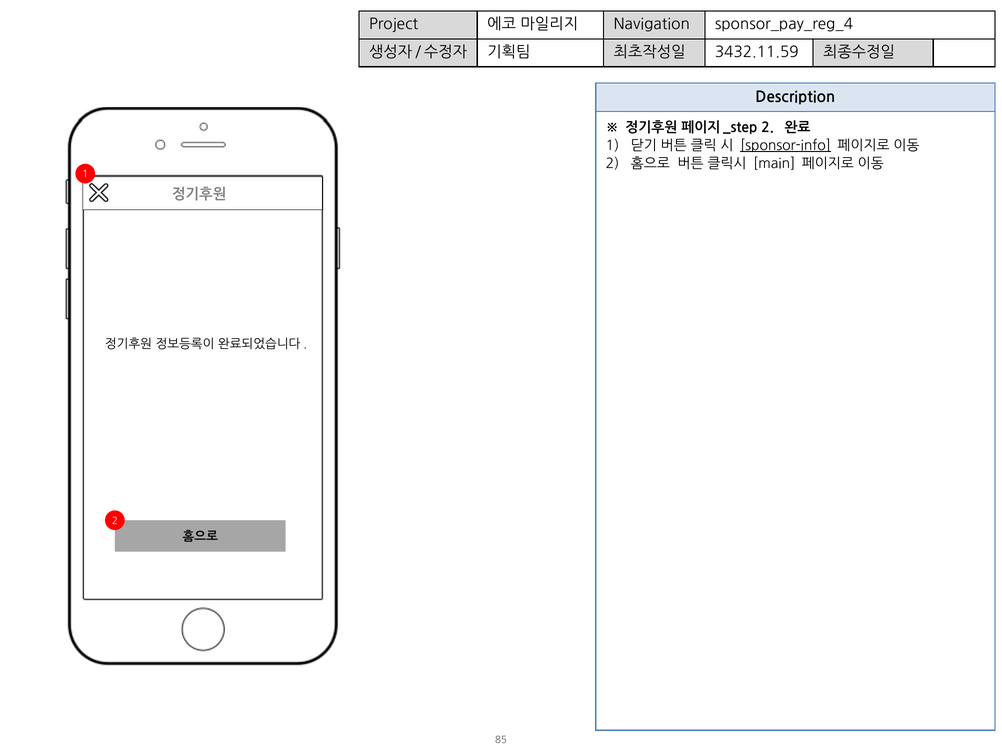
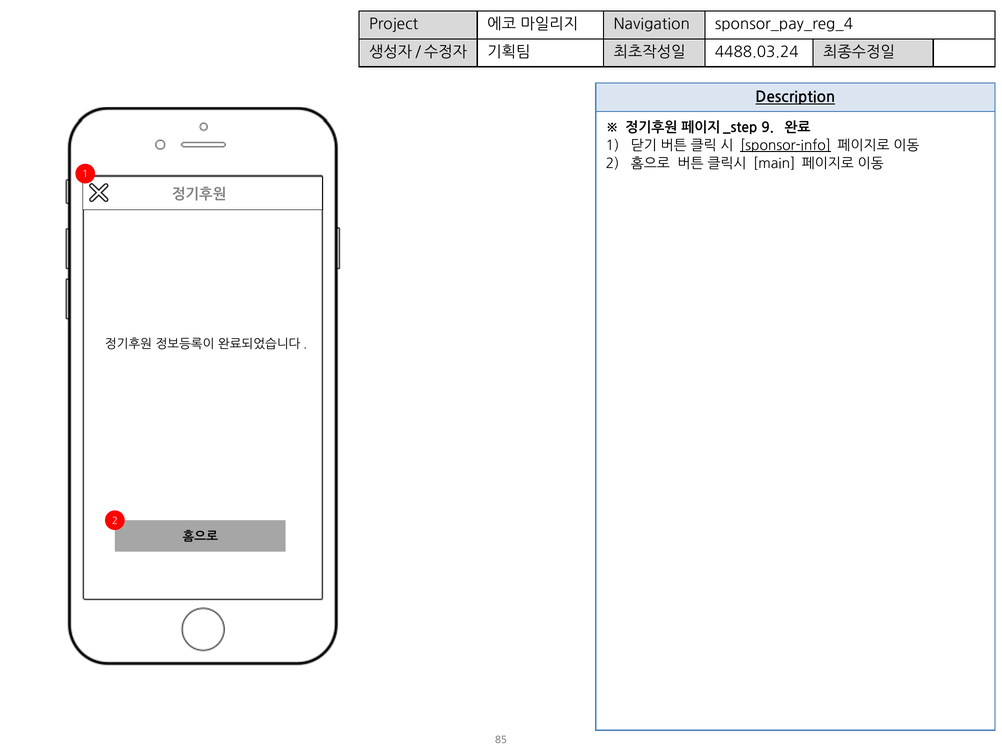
3432.11.59: 3432.11.59 -> 4488.03.24 (757, 52)
Description underline: none -> present (795, 97)
2: 2 -> 9 (768, 128)
